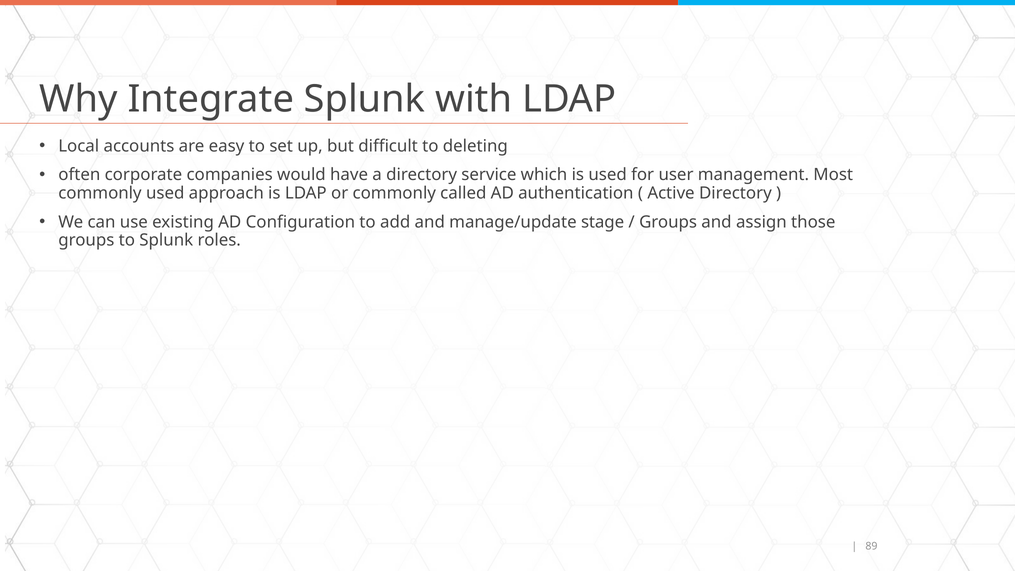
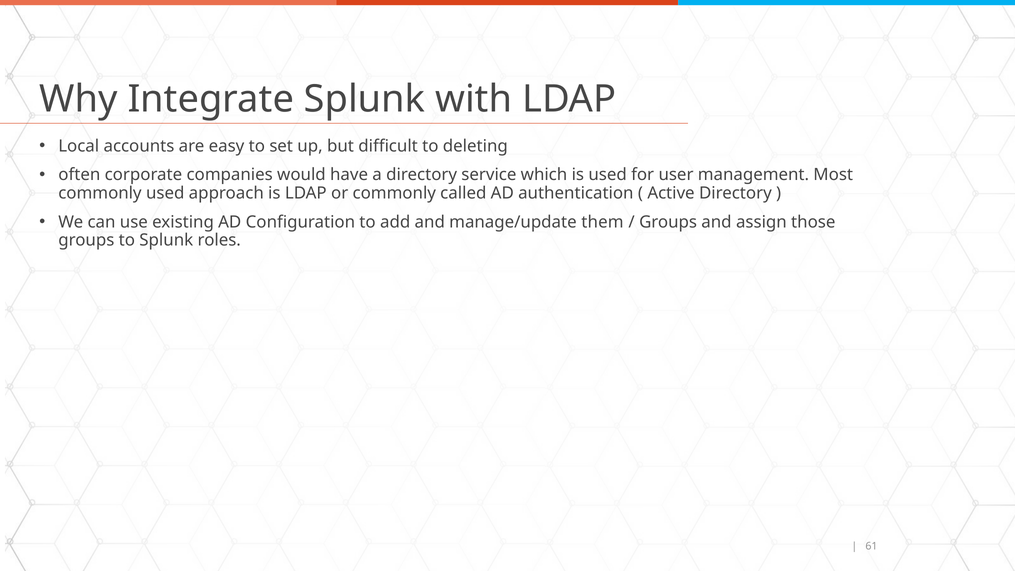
stage: stage -> them (602, 222)
89: 89 -> 61 (871, 546)
